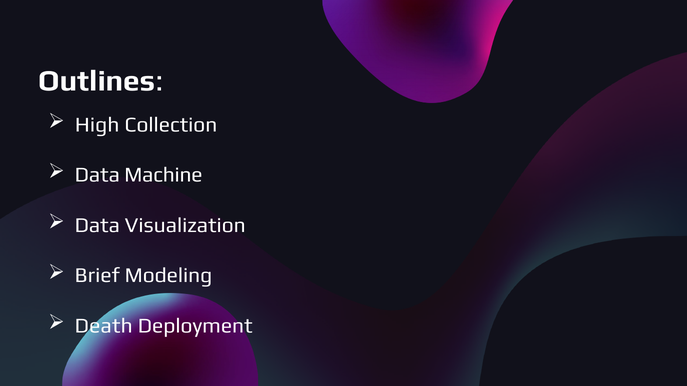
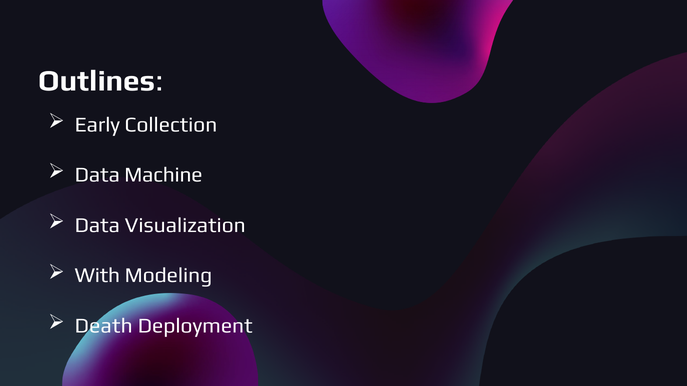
High: High -> Early (97, 125)
Brief: Brief -> With (97, 276)
